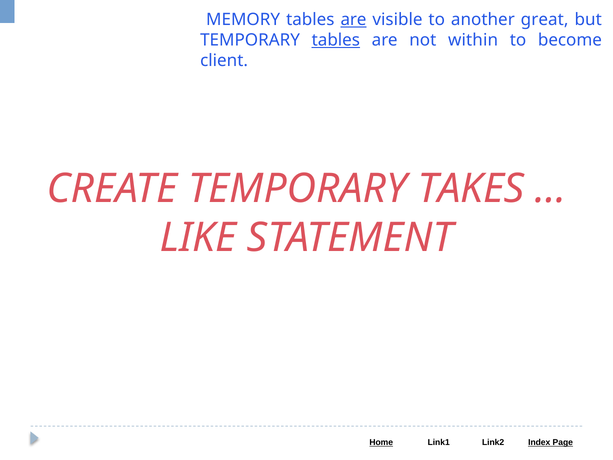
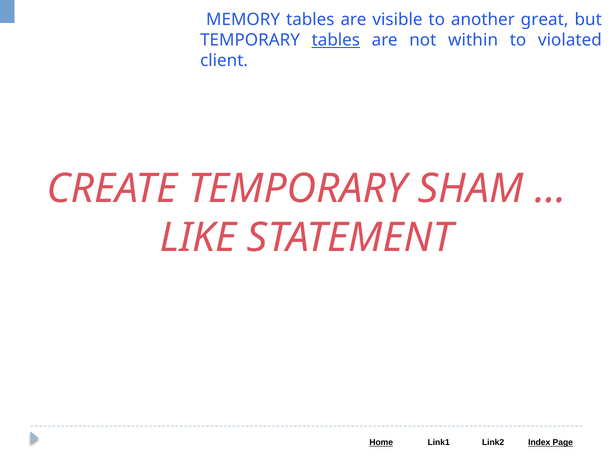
are underline: present -> none (353, 20)
become: become -> violated (570, 40)
TAKES: TAKES -> SHAM (471, 189)
